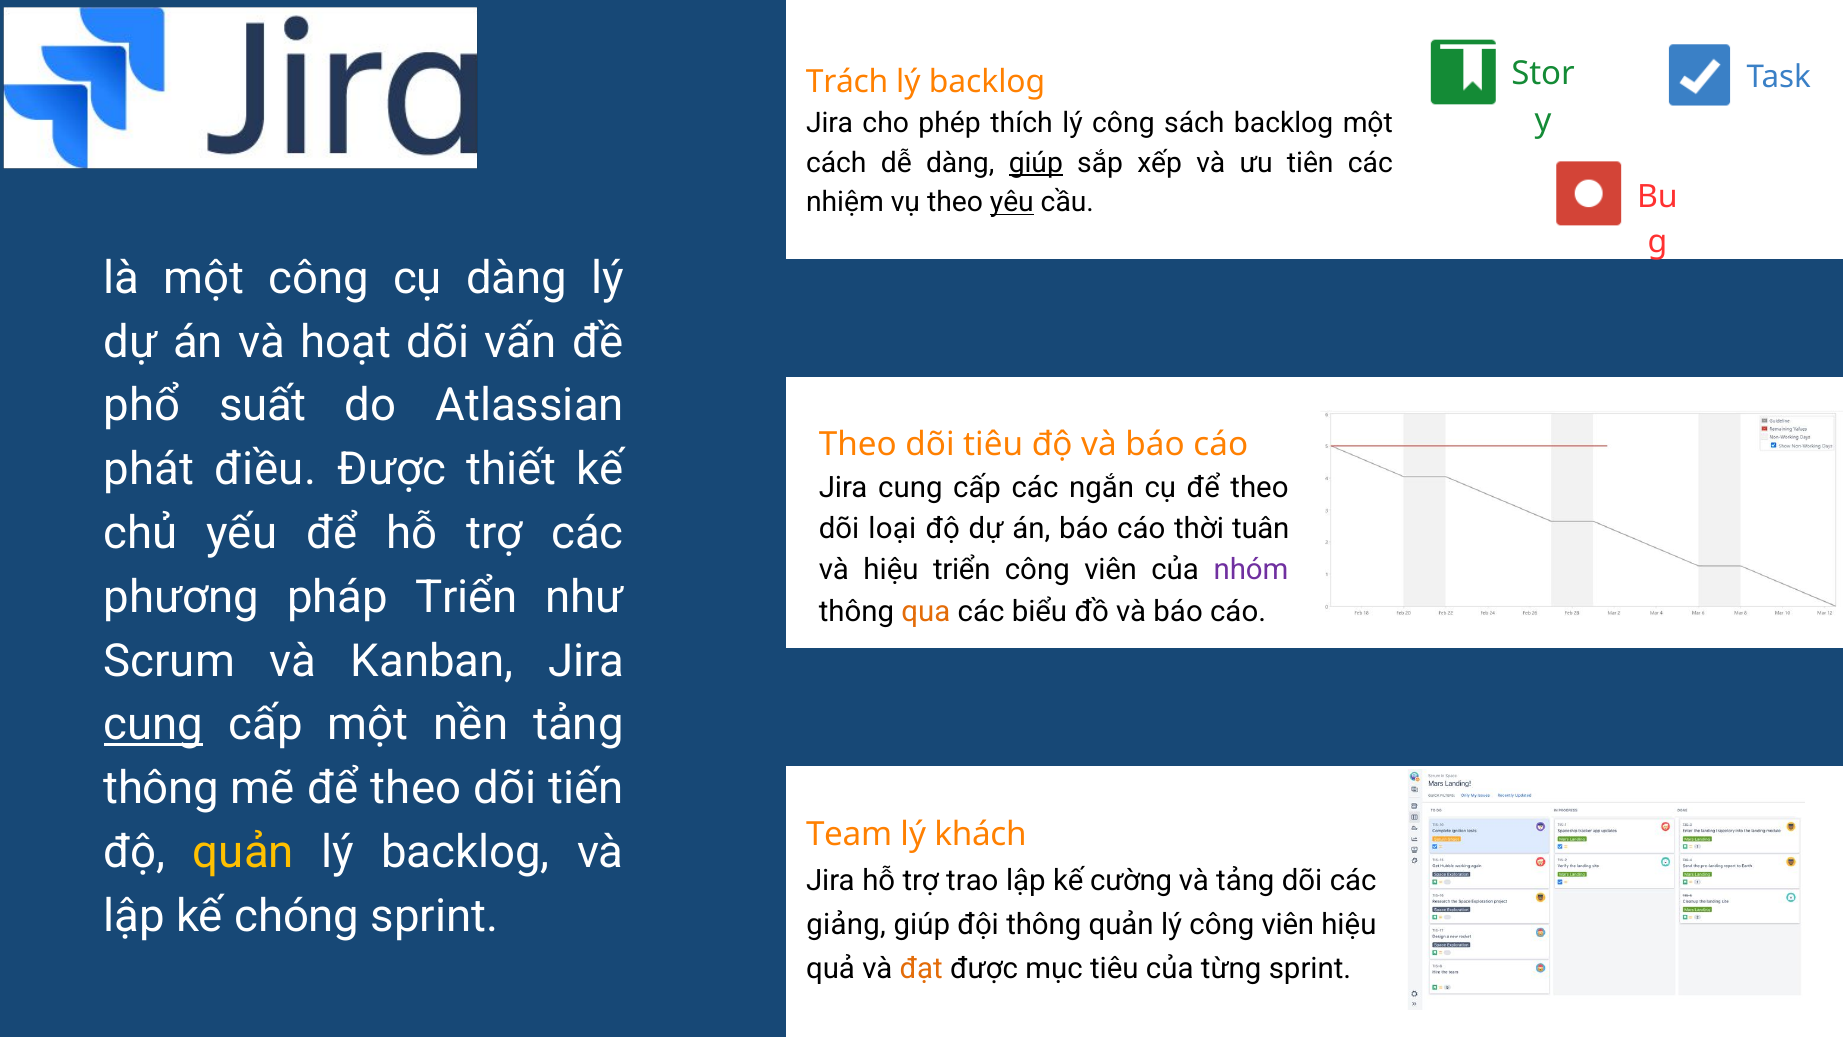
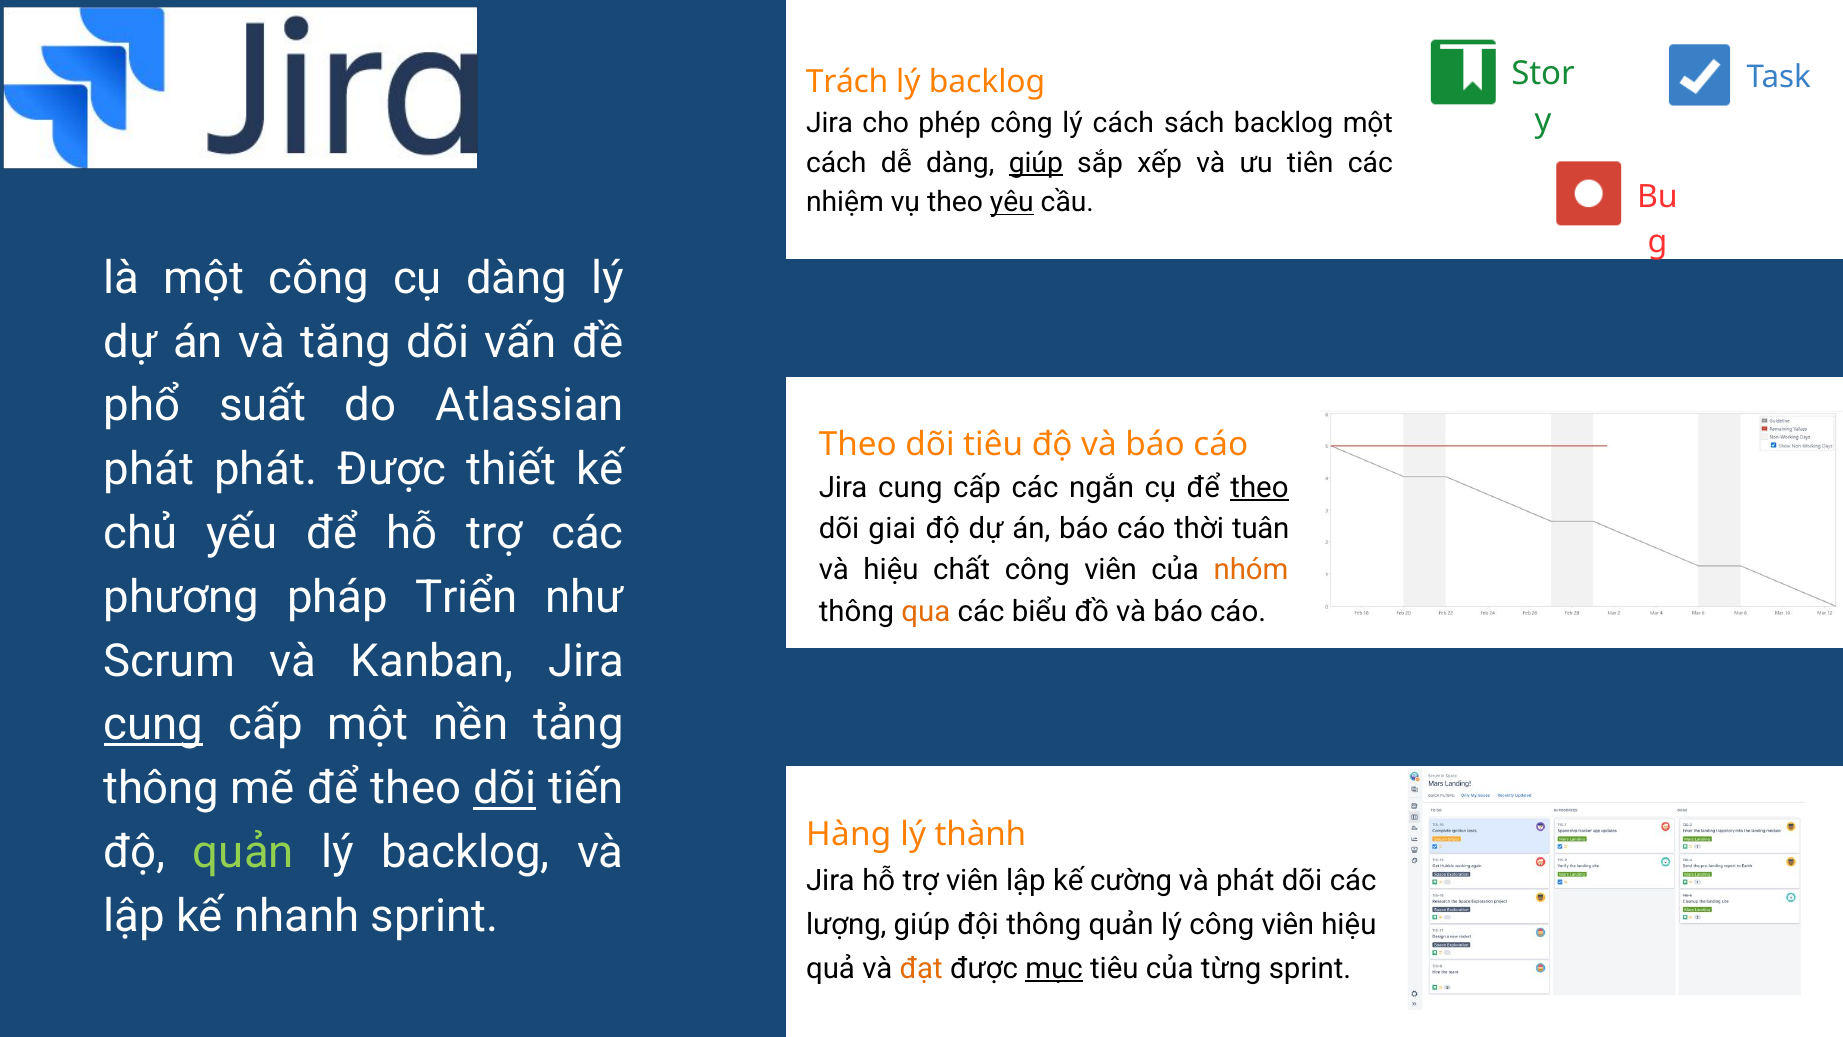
phép thích: thích -> công (1022, 123)
công: công -> cách (1123, 123)
hoạt: hoạt -> tăng (346, 342)
phát điều: điều -> phát (266, 469)
theo underline: none -> present (1260, 487)
loại: loại -> giai (892, 529)
hiệu triển: triển -> chất (962, 570)
nhóm colour: purple -> orange (1251, 570)
dõi underline: none -> present (505, 788)
Team: Team -> Hàng (849, 834)
khách: khách -> thành (980, 834)
quản colour: yellow -> light green (243, 852)
trợ trao: trao -> viên (972, 880)
và tảng: tảng -> phát (1245, 880)
chóng: chóng -> nhanh (297, 916)
giảng: giảng -> lượng (846, 924)
mục underline: none -> present (1054, 968)
